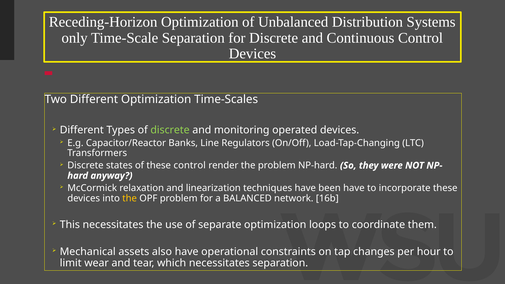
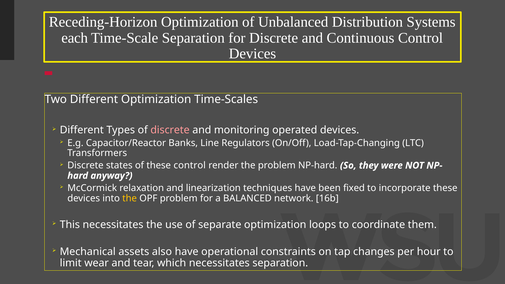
only: only -> each (75, 38)
discrete colour: light green -> pink (170, 130)
been have: have -> fixed (354, 188)
